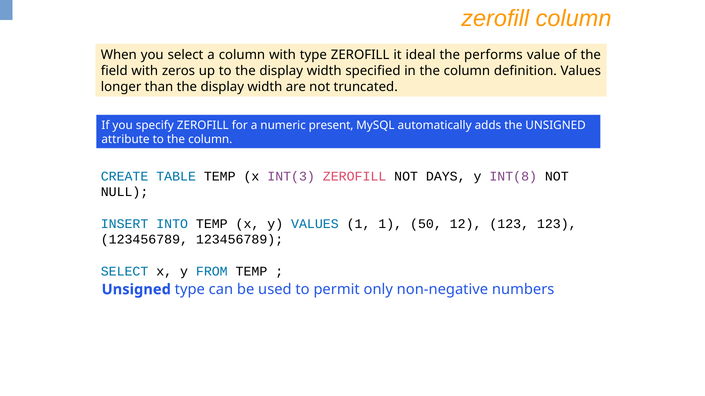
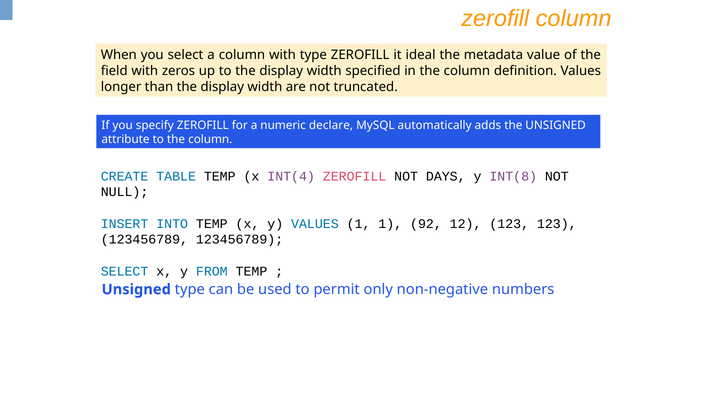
performs: performs -> metadata (493, 55)
present: present -> declare (331, 125)
INT(3: INT(3 -> INT(4 (291, 176)
50: 50 -> 92 (426, 224)
